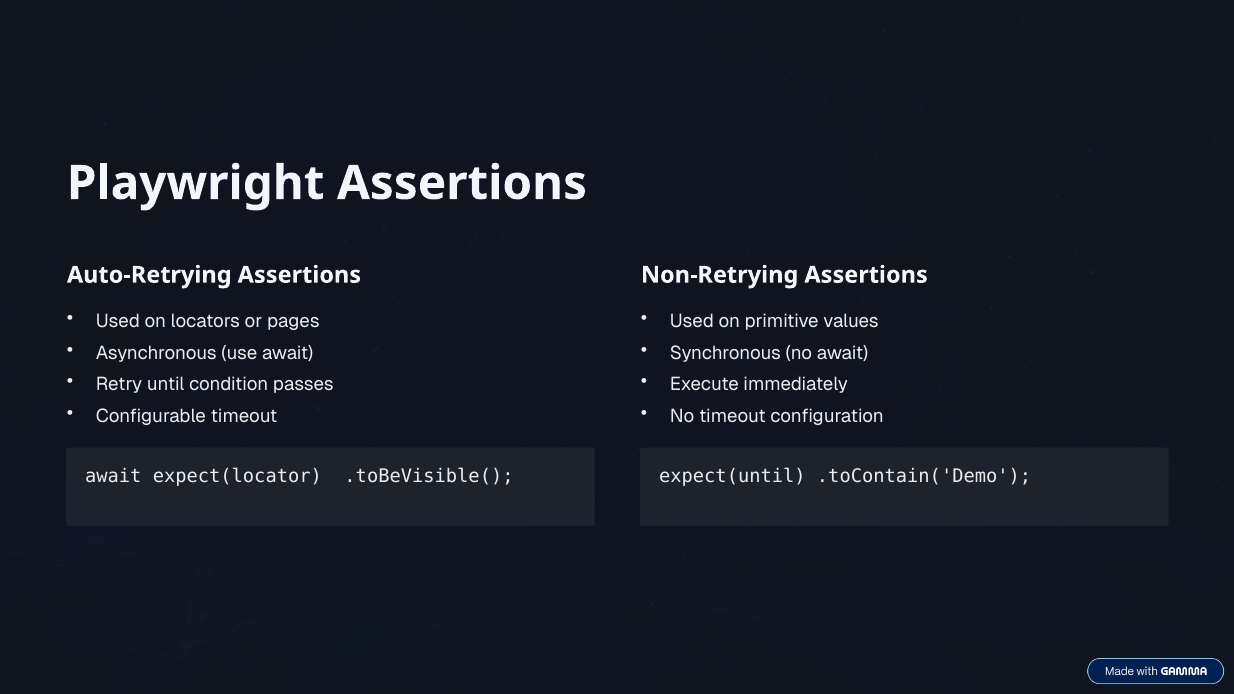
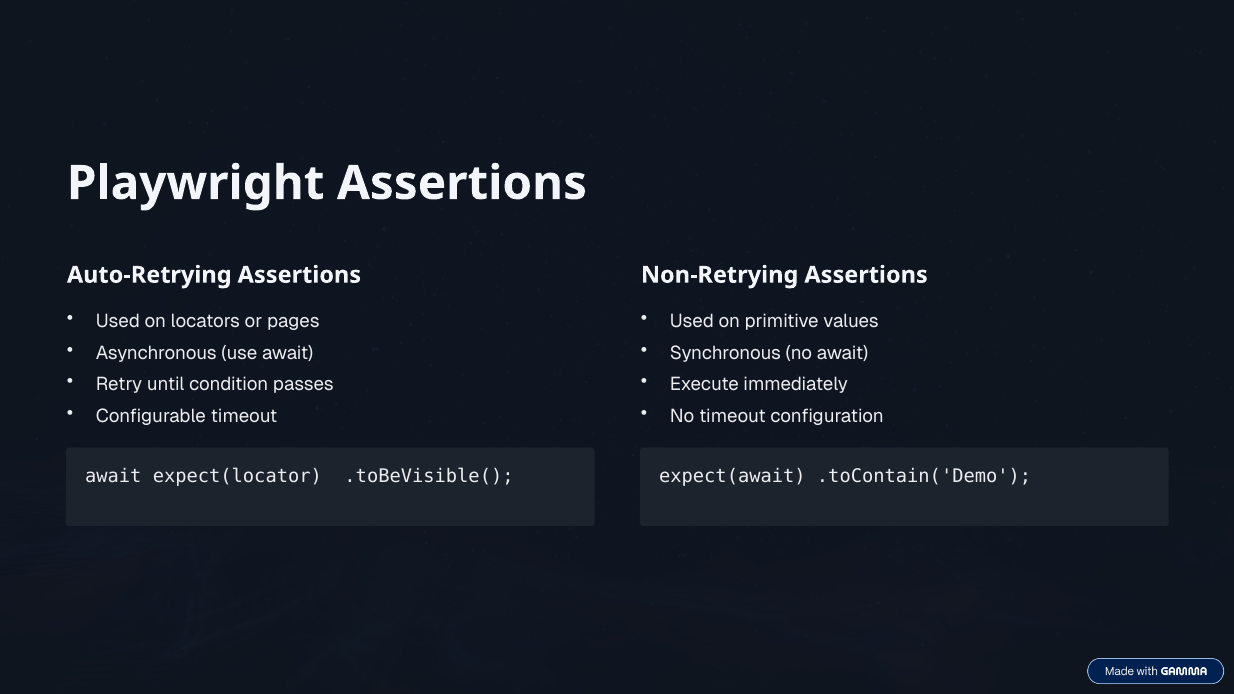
expect(until: expect(until -> expect(await (732, 477)
